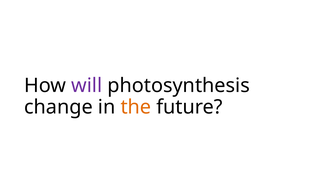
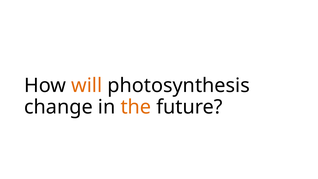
will colour: purple -> orange (87, 85)
